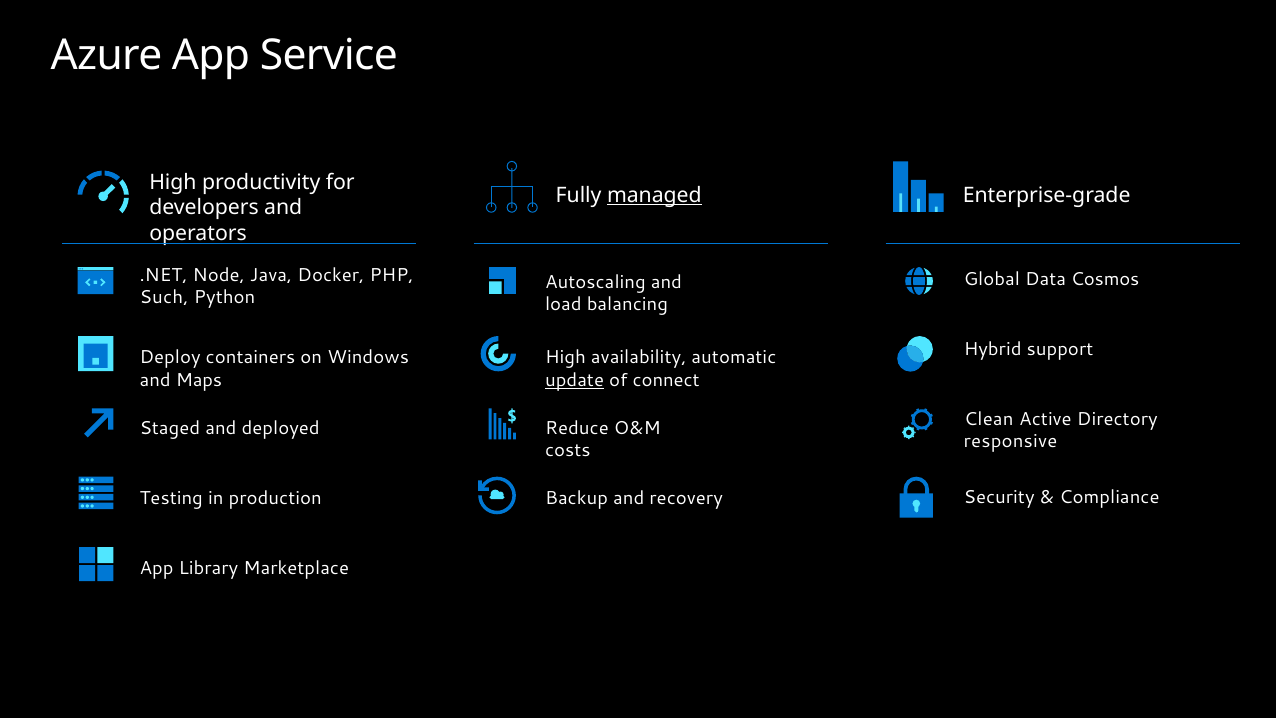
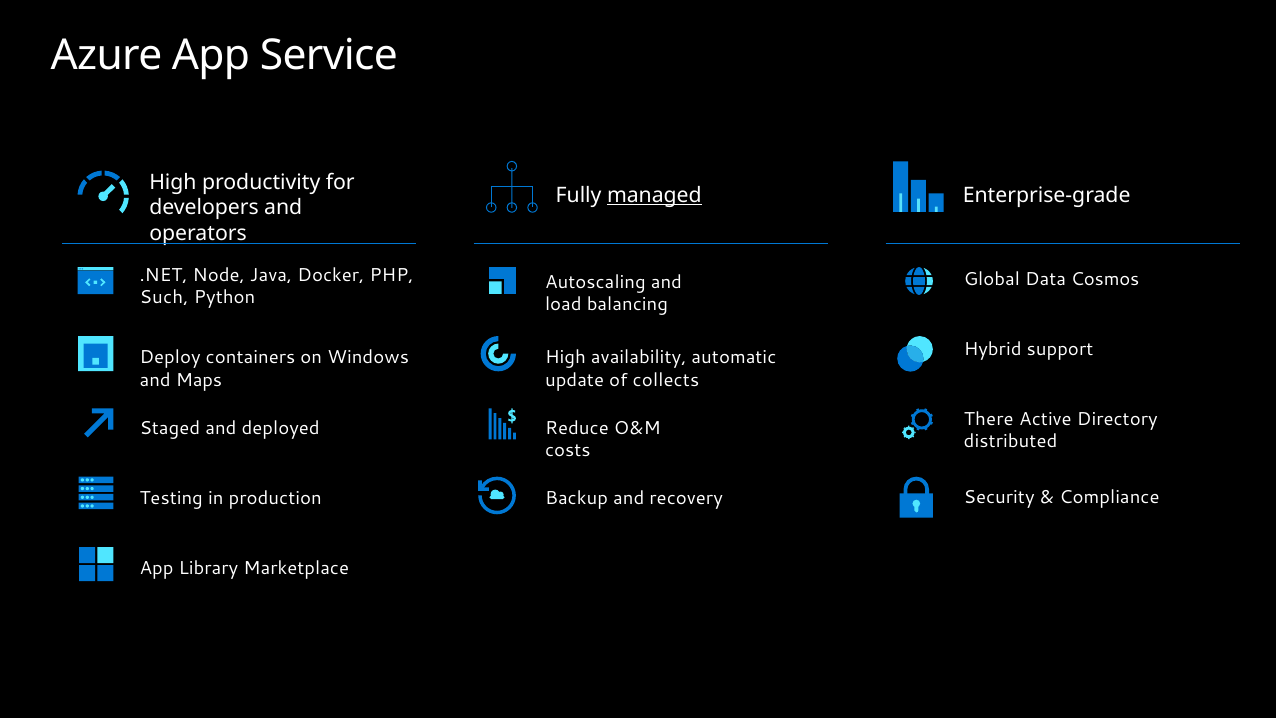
update underline: present -> none (575, 380)
connect: connect -> collects (666, 380)
Clean: Clean -> There (989, 419)
responsive: responsive -> distributed (1011, 442)
